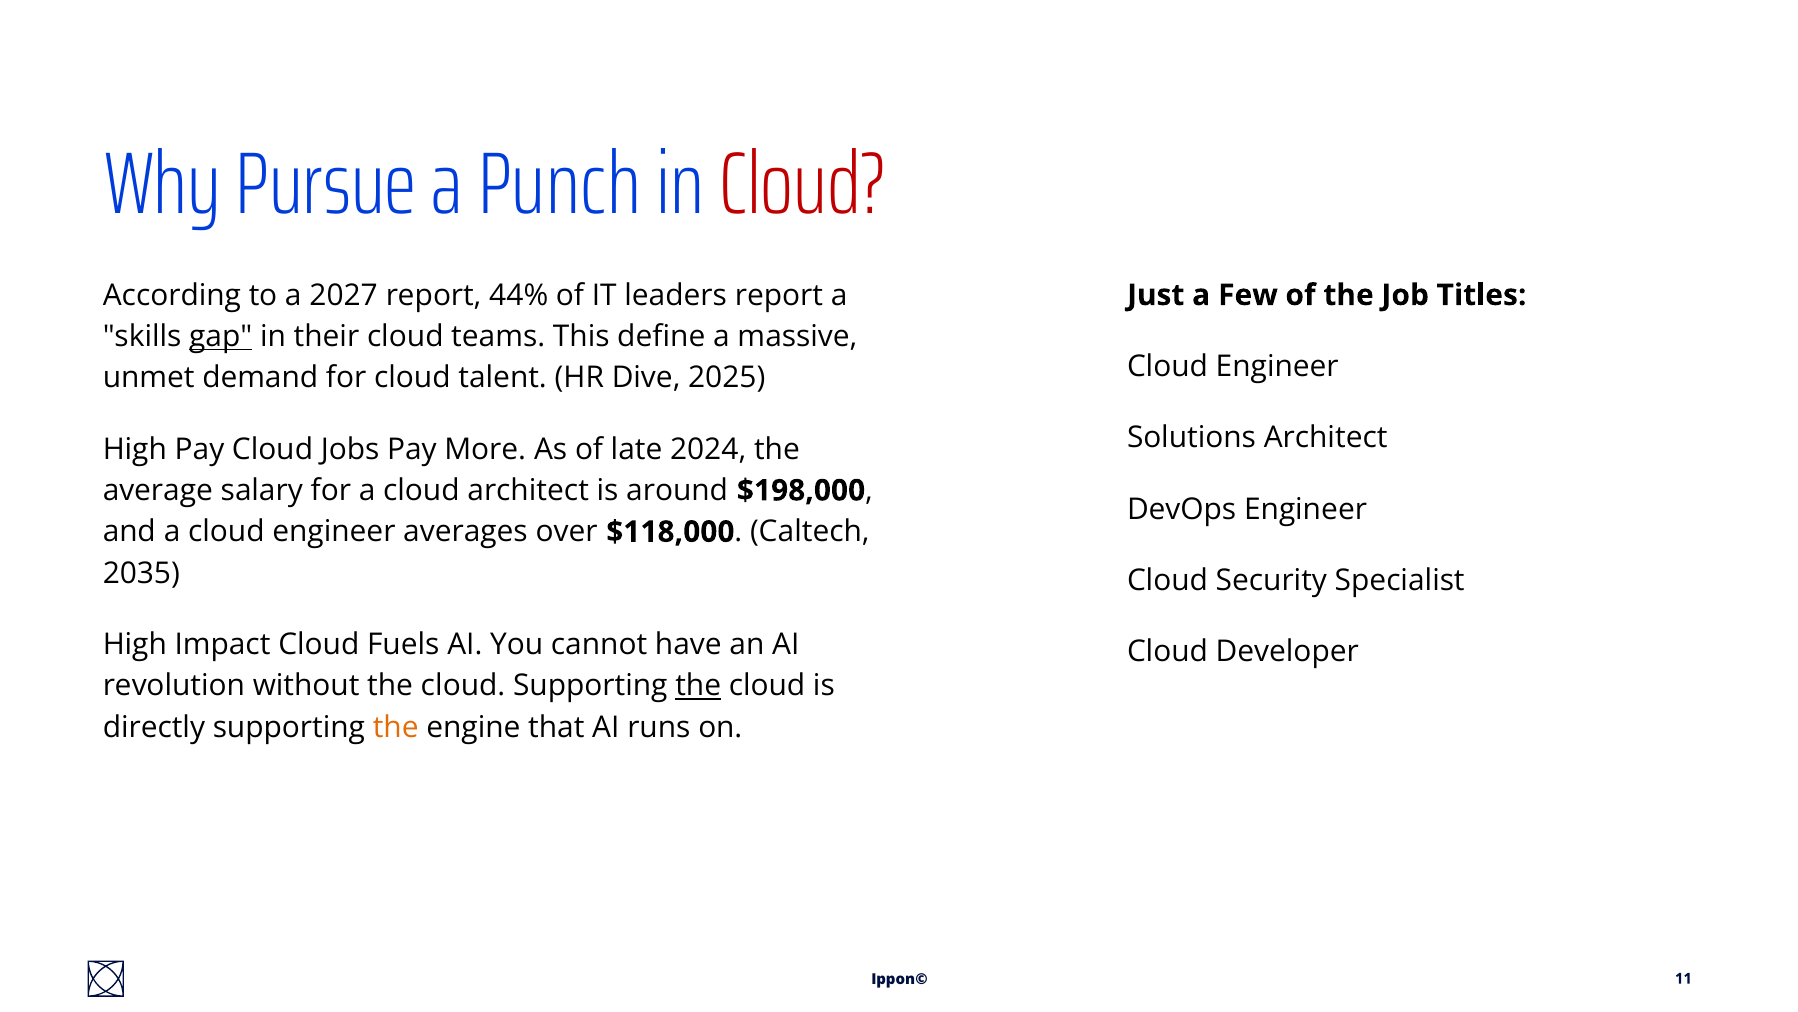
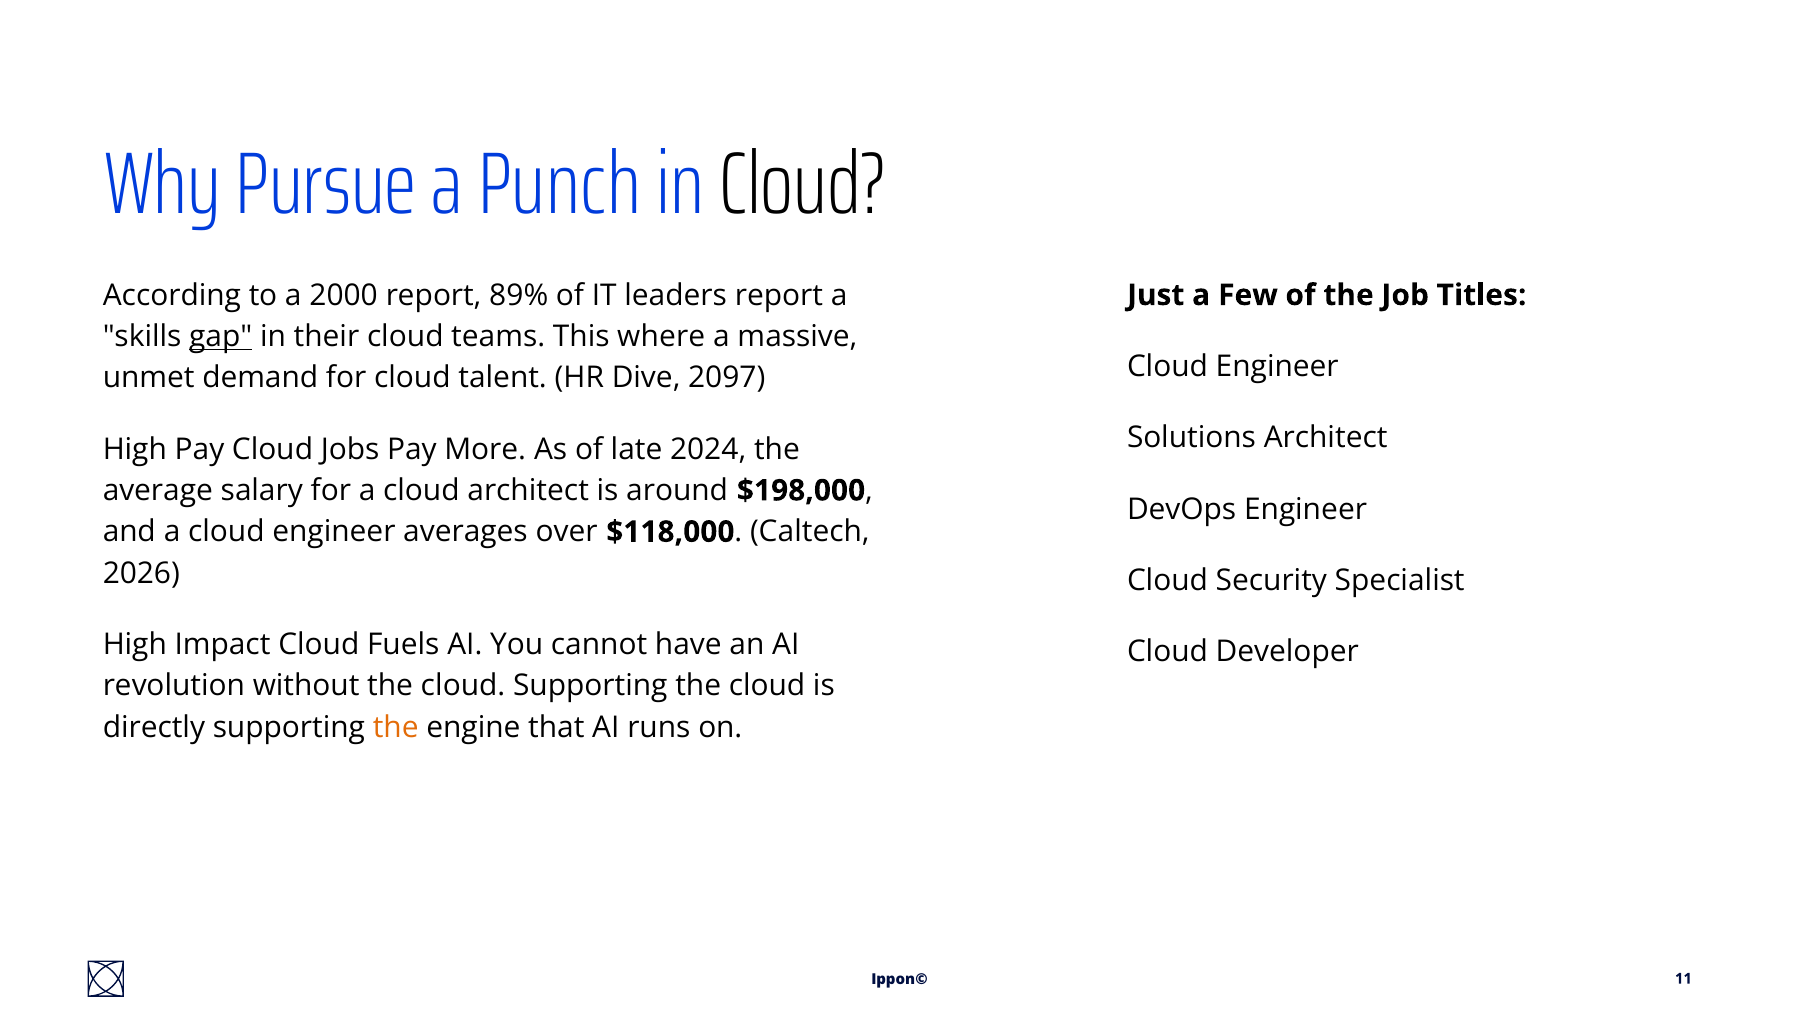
Cloud colour: red -> black (803, 185)
2027: 2027 -> 2000 (344, 295)
44%: 44% -> 89% (519, 295)
define: define -> where (661, 336)
2025: 2025 -> 2097 (727, 378)
2035: 2035 -> 2026 (141, 573)
the underline: present -> none (698, 686)
